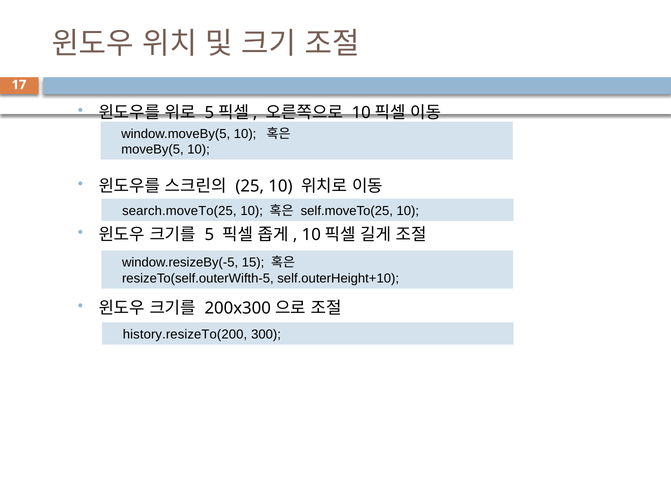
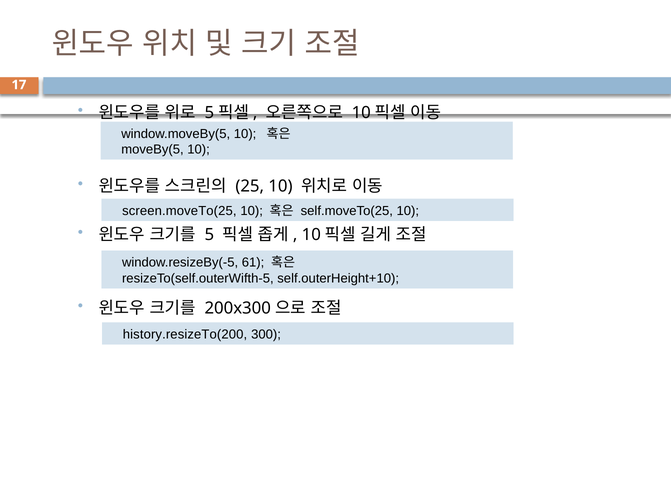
search.moveTo(25: search.moveTo(25 -> screen.moveTo(25 (179, 211)
15: 15 -> 61 (253, 263)
